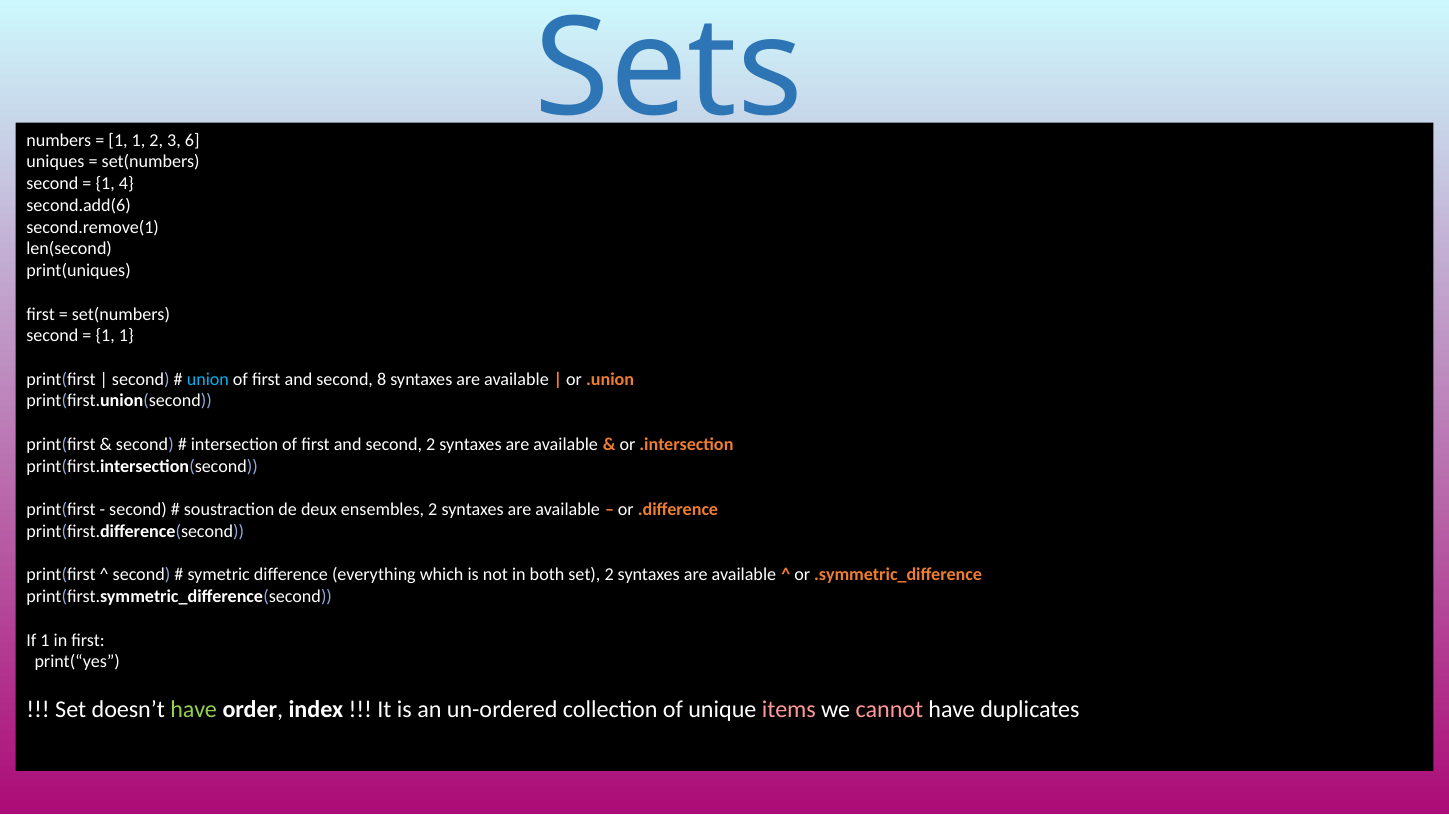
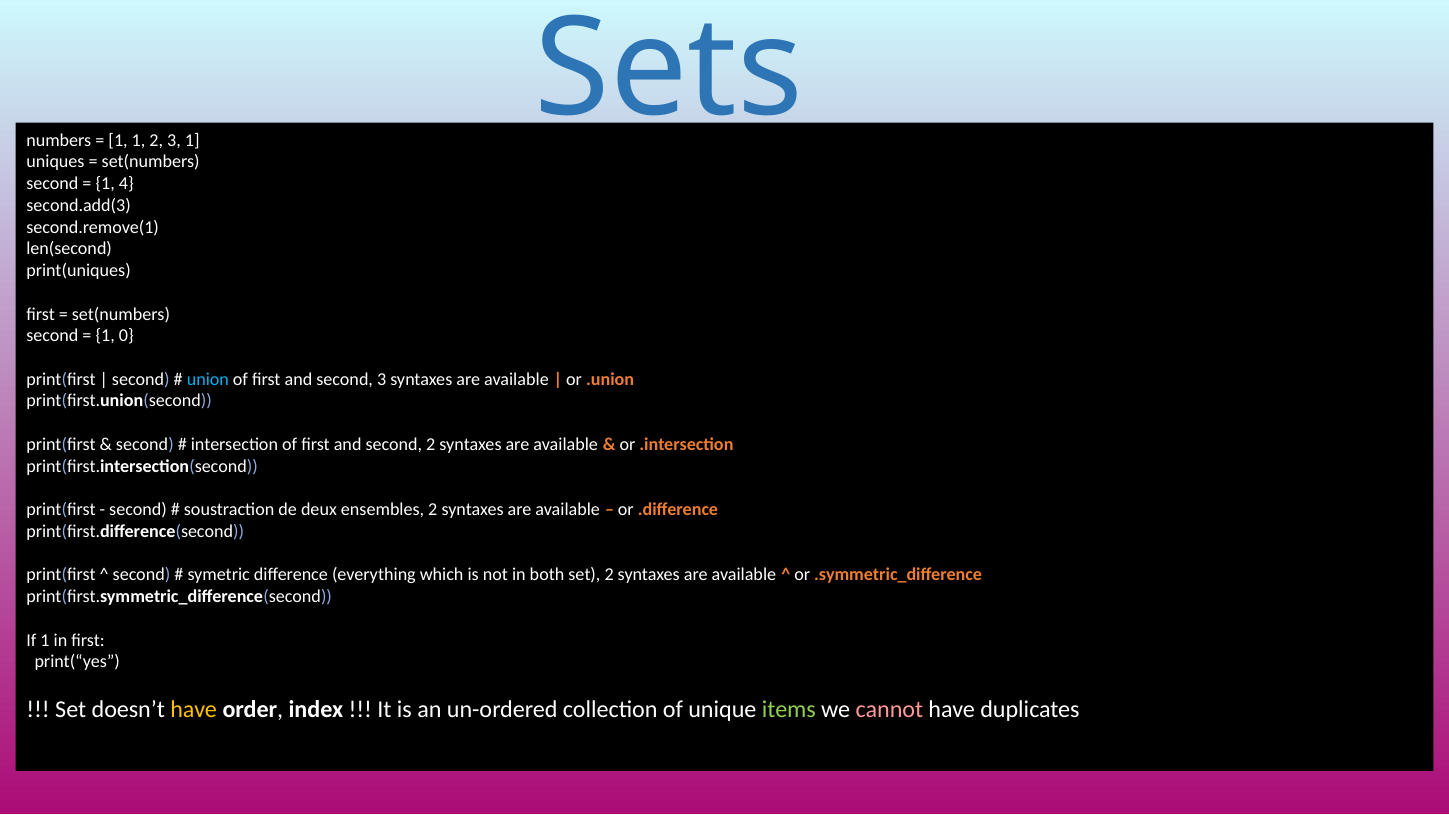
3 6: 6 -> 1 (192, 140)
second.add(6: second.add(6 -> second.add(3 (79, 205)
1: 1 -> 0 (126, 336)
second 8: 8 -> 3 (382, 379)
have colour: light green -> yellow (194, 709)
items colour: pink -> light green (789, 709)
